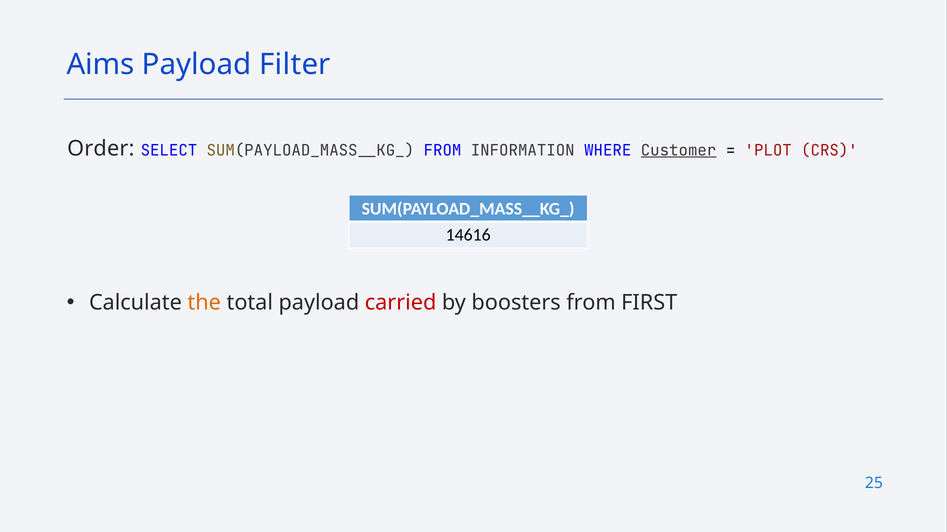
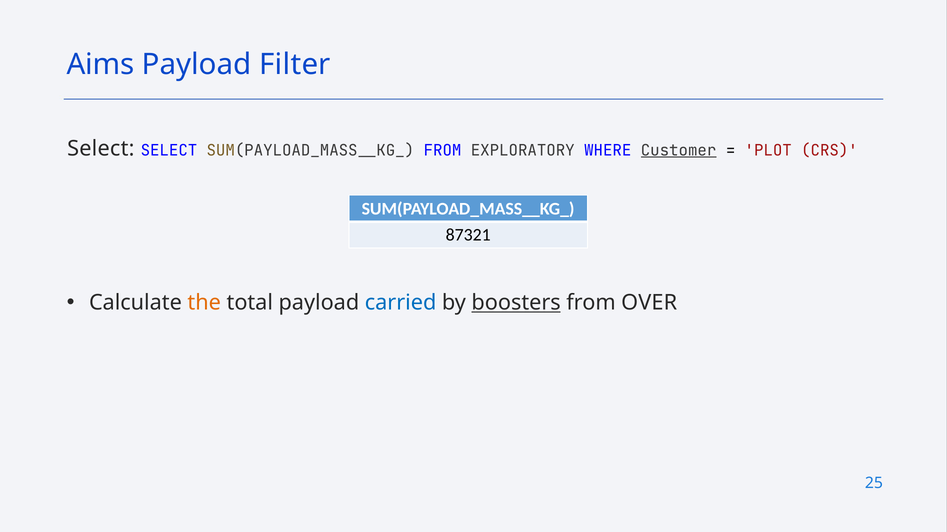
Order: Order -> Select (101, 149)
INFORMATION: INFORMATION -> EXPLORATORY (523, 151)
14616: 14616 -> 87321 (468, 235)
carried colour: red -> blue (401, 303)
boosters underline: none -> present (516, 303)
FIRST: FIRST -> OVER (649, 303)
